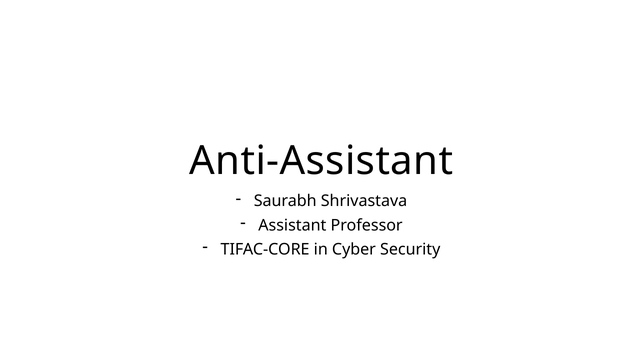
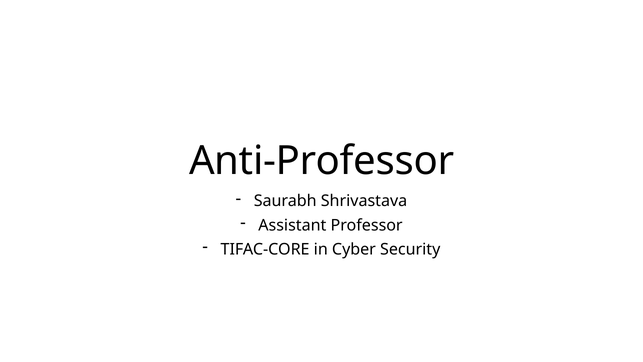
Anti-Assistant: Anti-Assistant -> Anti-Professor (322, 161)
